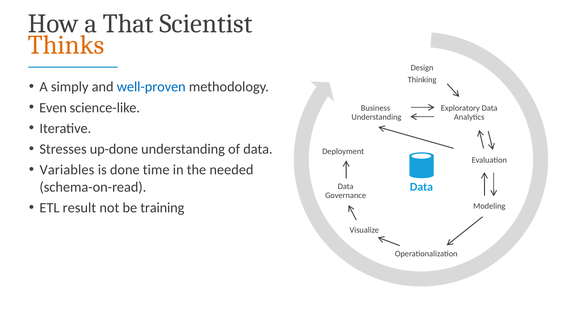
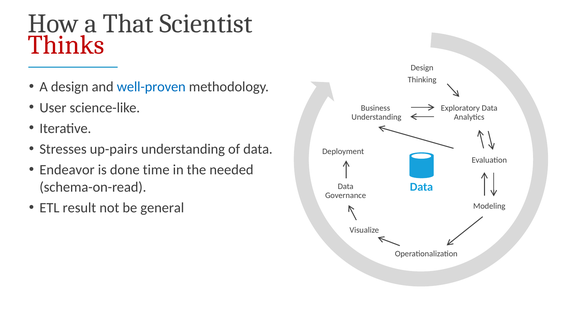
Thinks colour: orange -> red (66, 45)
A simply: simply -> design (70, 87)
Even: Even -> User (53, 108)
up-done: up-done -> up-pairs (114, 149)
Variables: Variables -> Endeavor (67, 170)
training: training -> general (162, 208)
